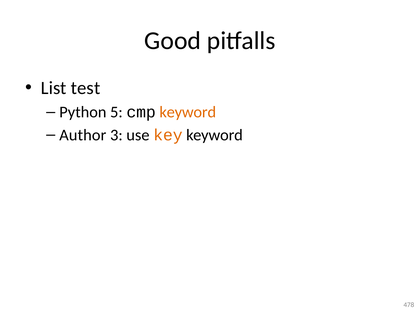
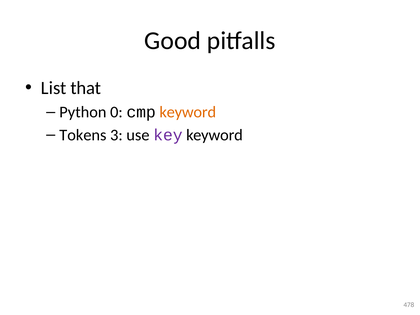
test: test -> that (86, 88)
5: 5 -> 0 (116, 112)
Author: Author -> Tokens (83, 135)
key colour: orange -> purple (168, 135)
